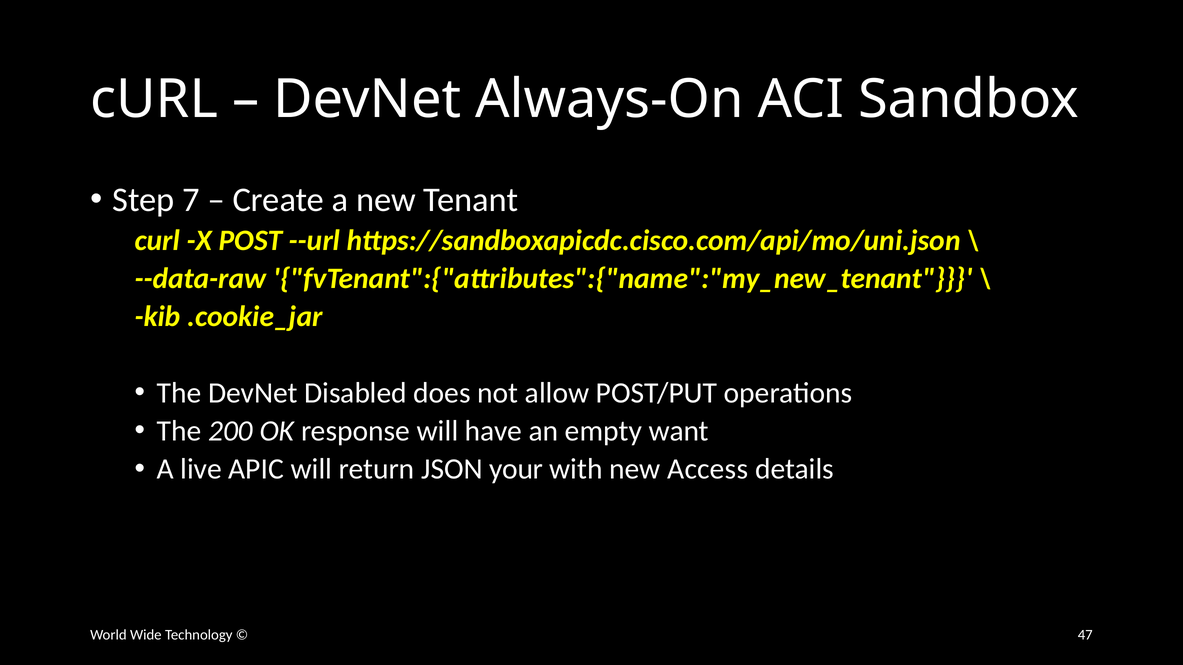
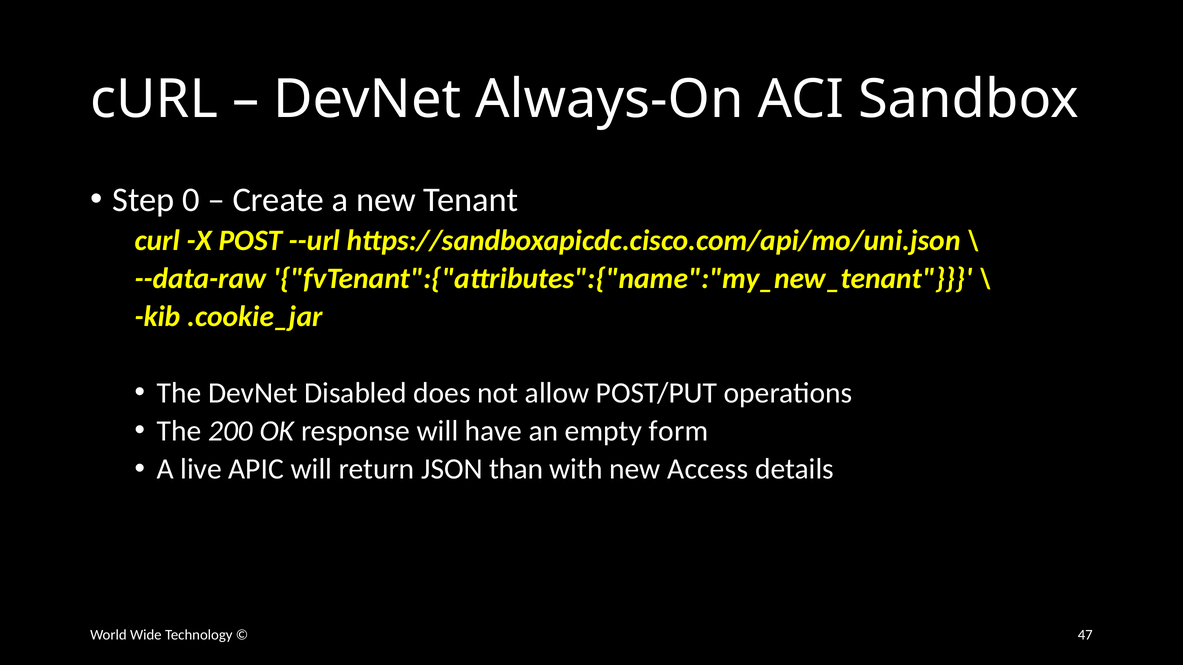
7: 7 -> 0 (191, 200)
want: want -> form (679, 431)
your: your -> than (516, 469)
